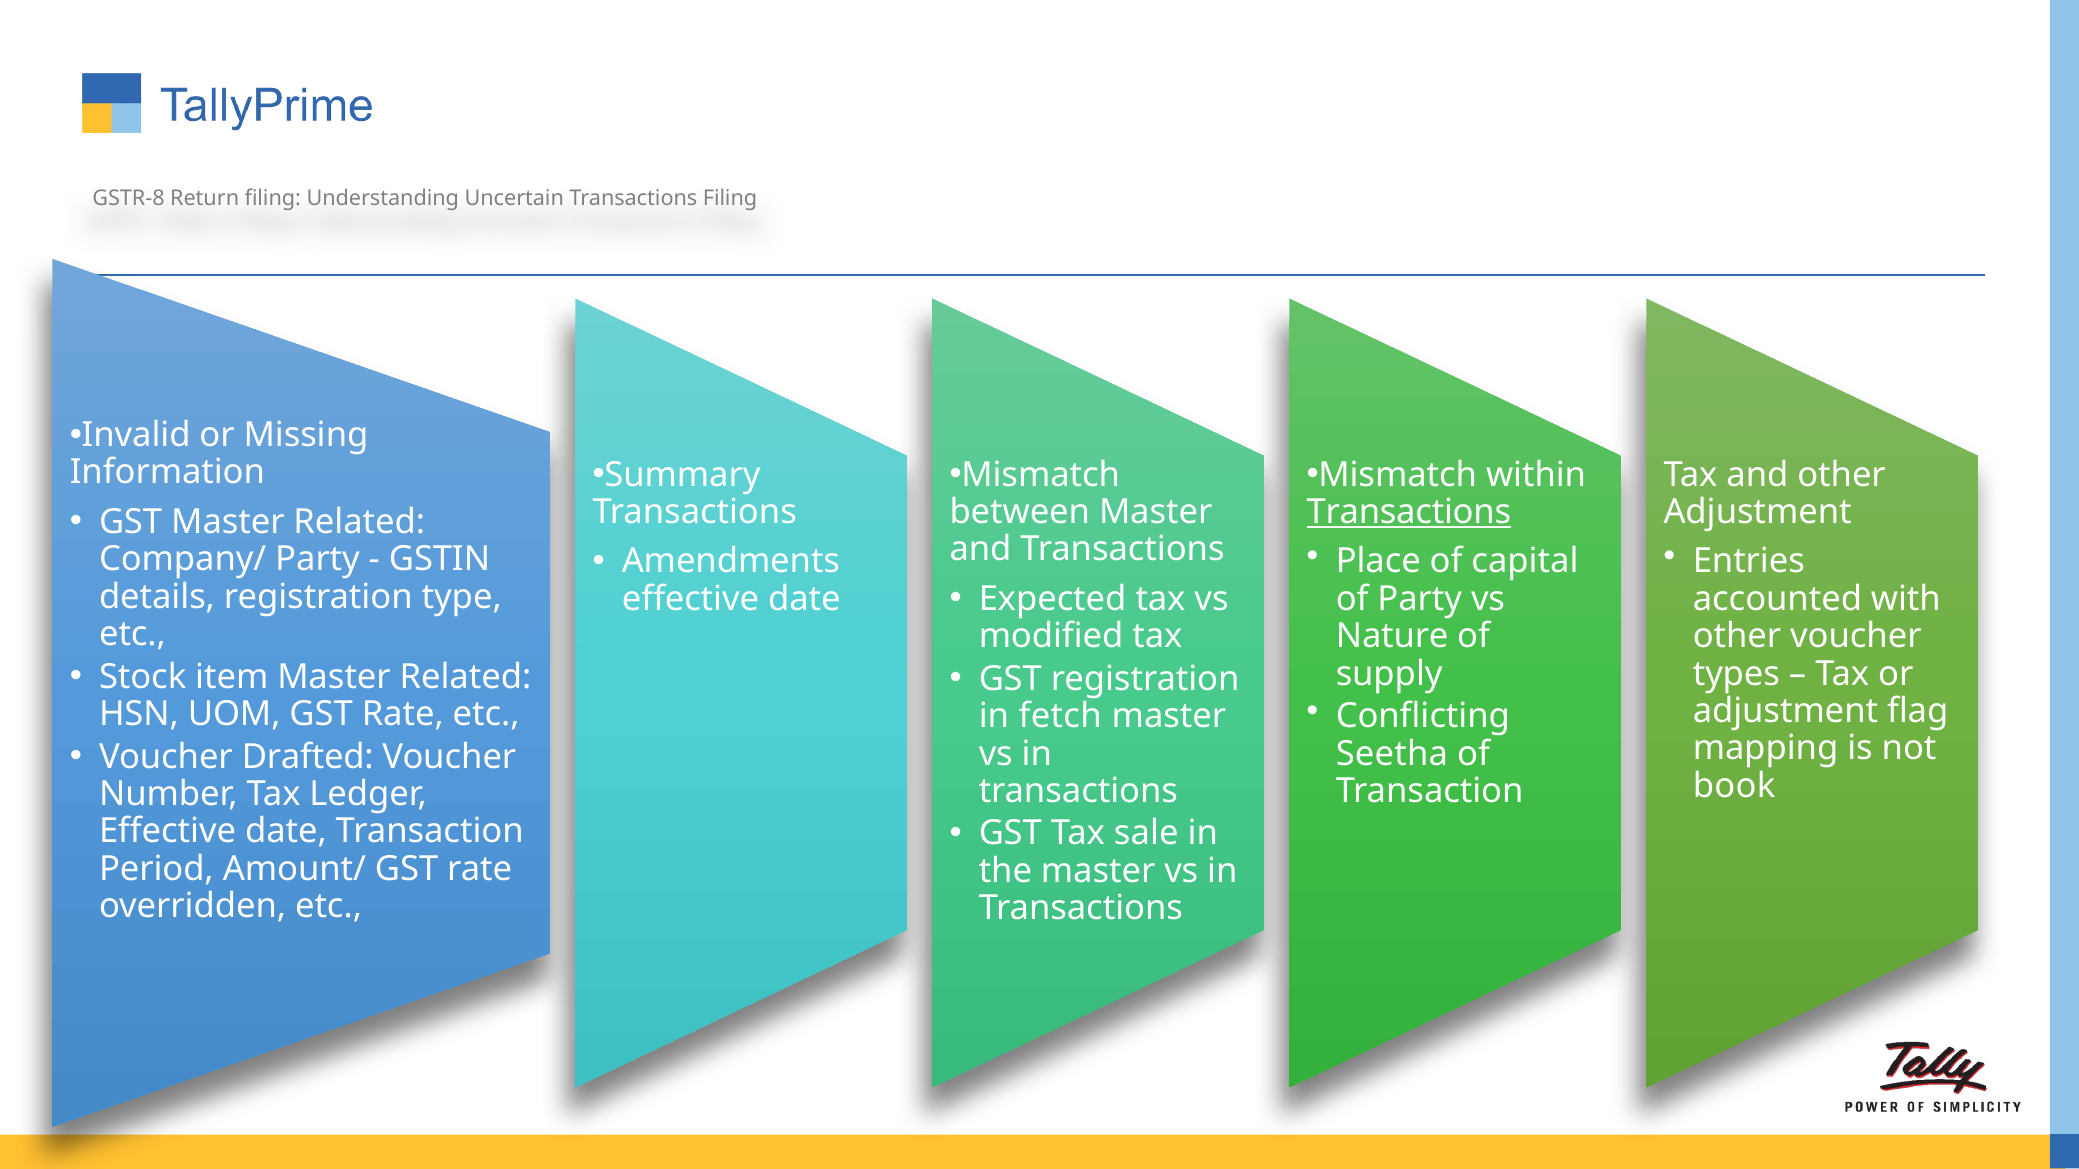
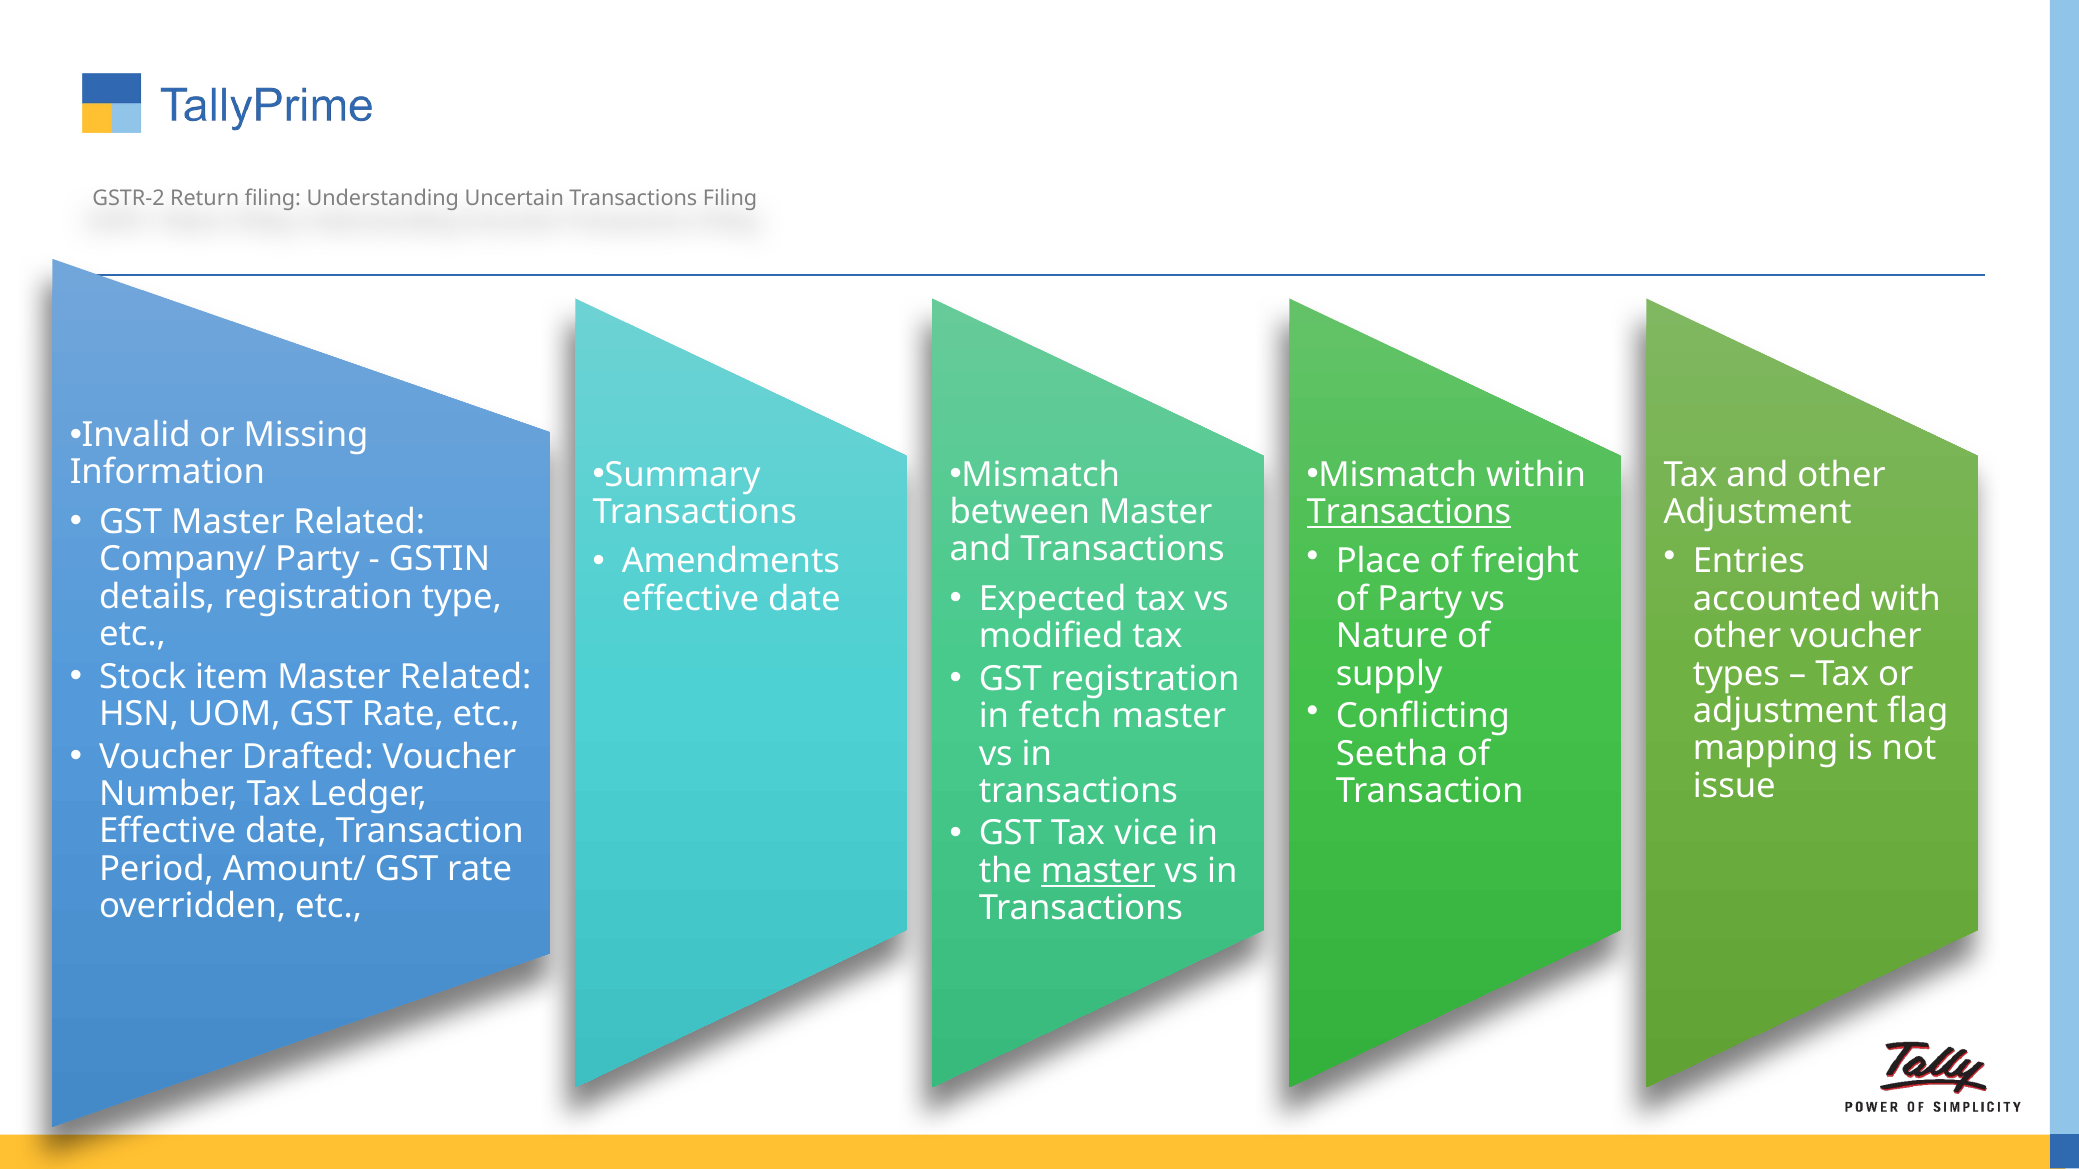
GSTR-8: GSTR-8 -> GSTR-2 (129, 199)
capital: capital -> freight (1525, 562)
book: book -> issue (1734, 786)
sale: sale -> vice (1146, 834)
master underline: none -> present (1098, 871)
